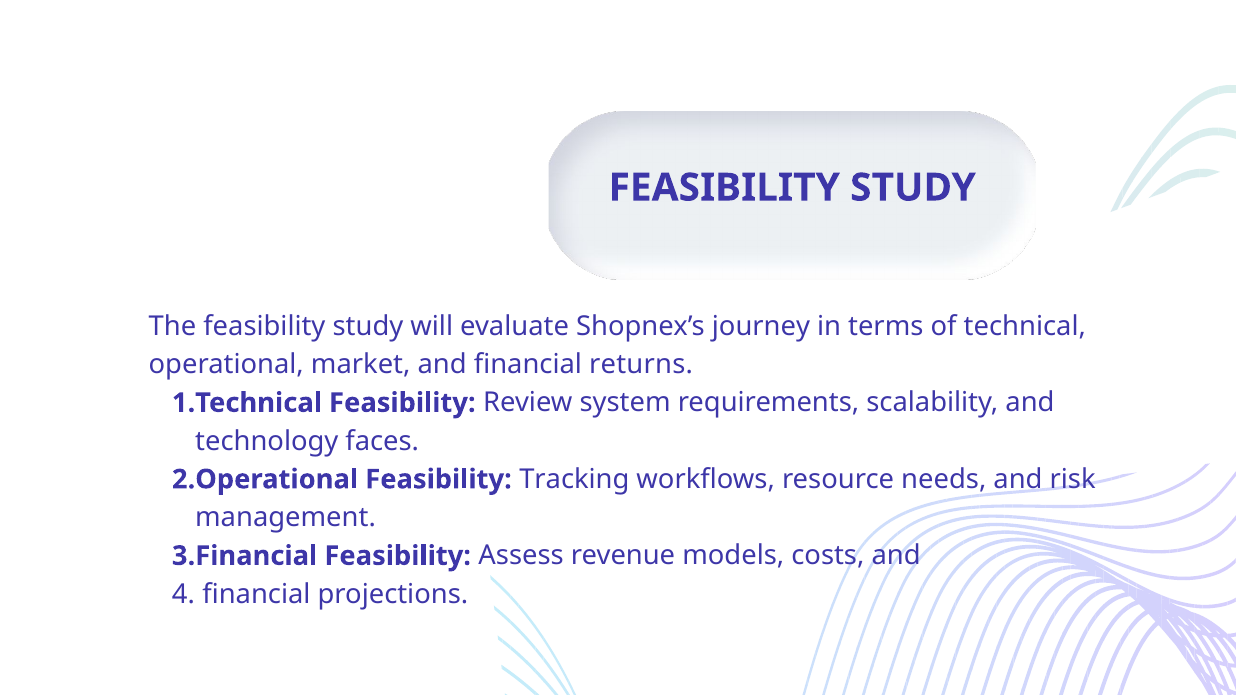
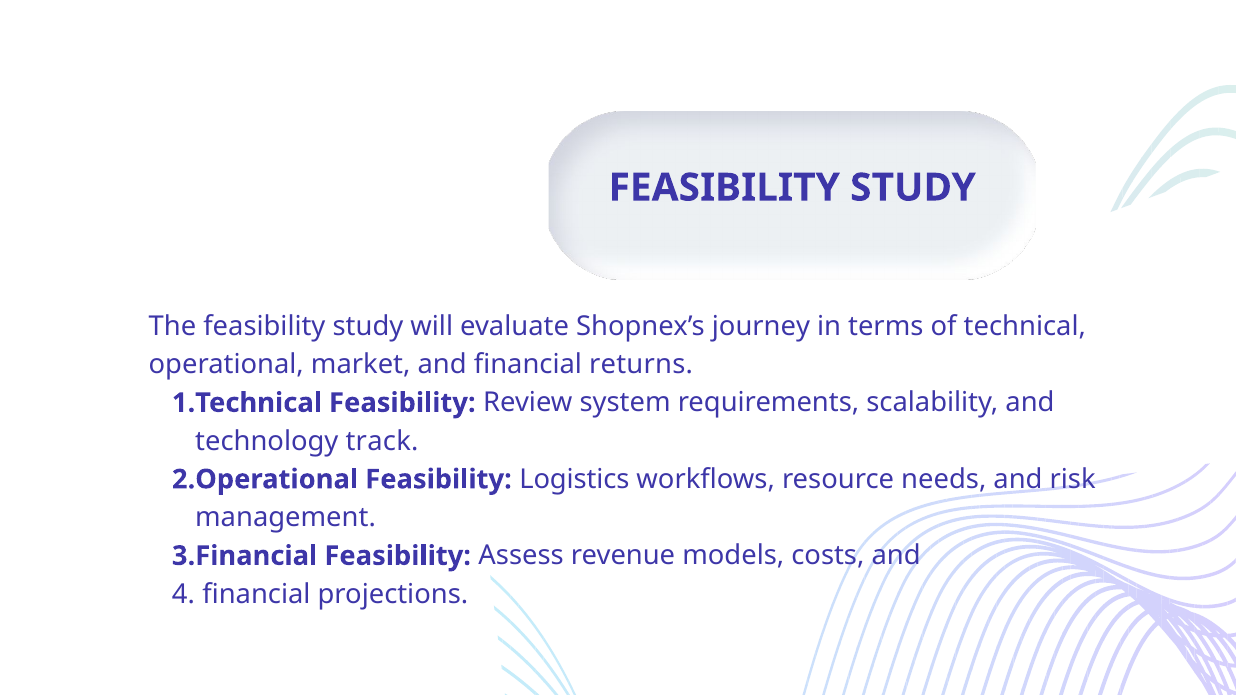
faces: faces -> track (382, 441)
Tracking: Tracking -> Logistics (574, 480)
